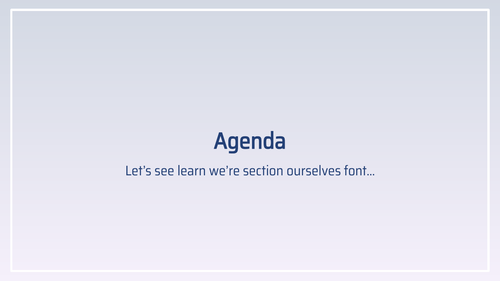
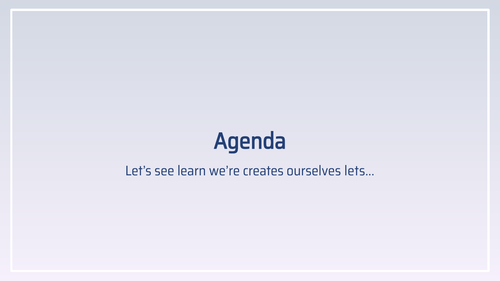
section: section -> creates (263, 171)
font: font -> lets (359, 171)
